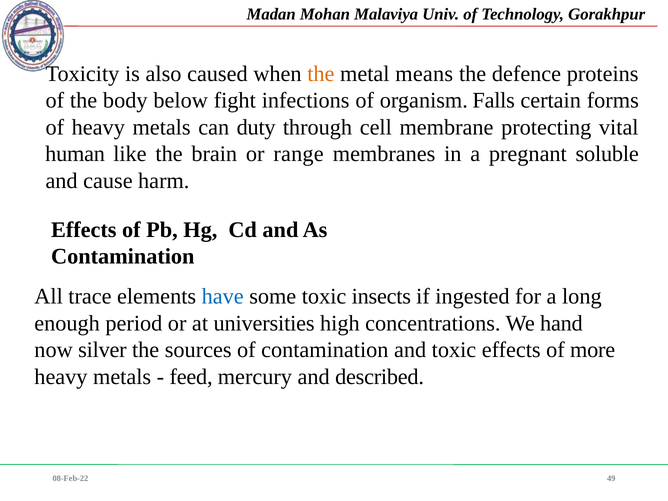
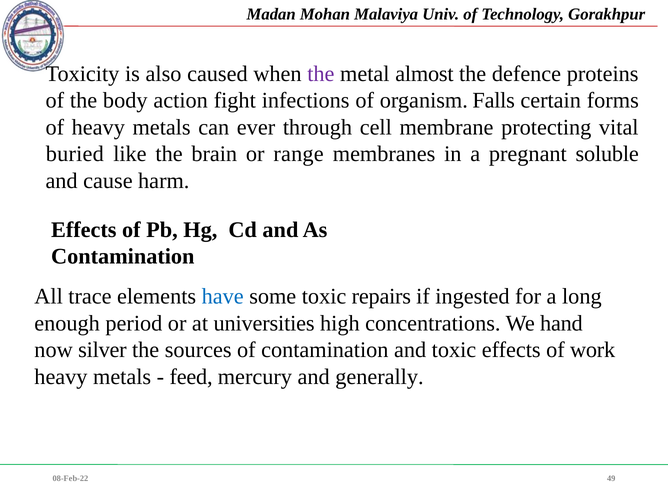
the colour: orange -> purple (321, 74)
means: means -> almost (424, 74)
below: below -> action (181, 101)
duty: duty -> ever (256, 127)
human: human -> buried (75, 154)
insects: insects -> repairs (381, 297)
more: more -> work (593, 350)
described: described -> generally (379, 377)
